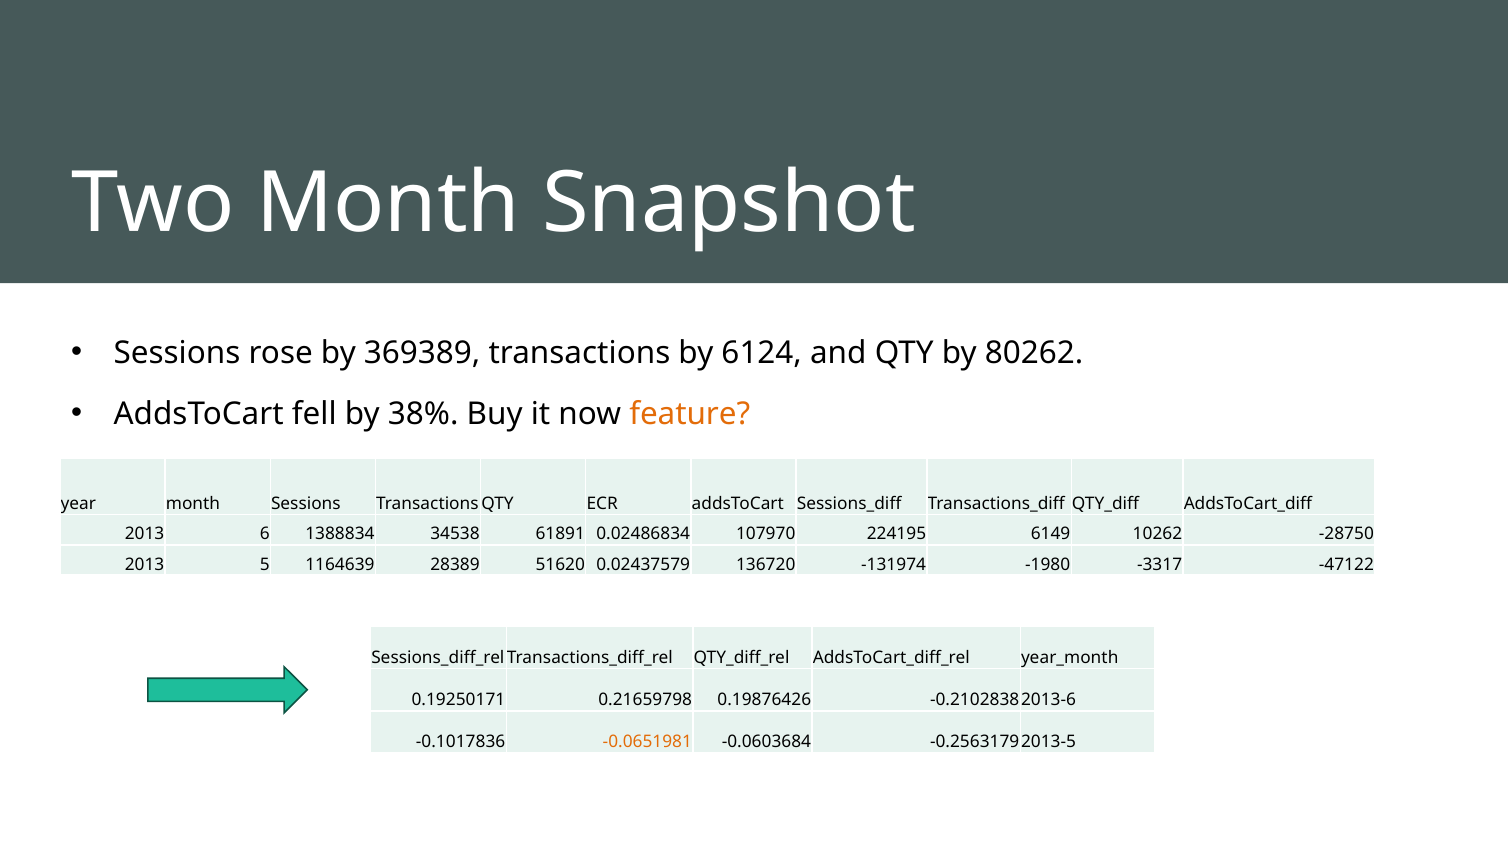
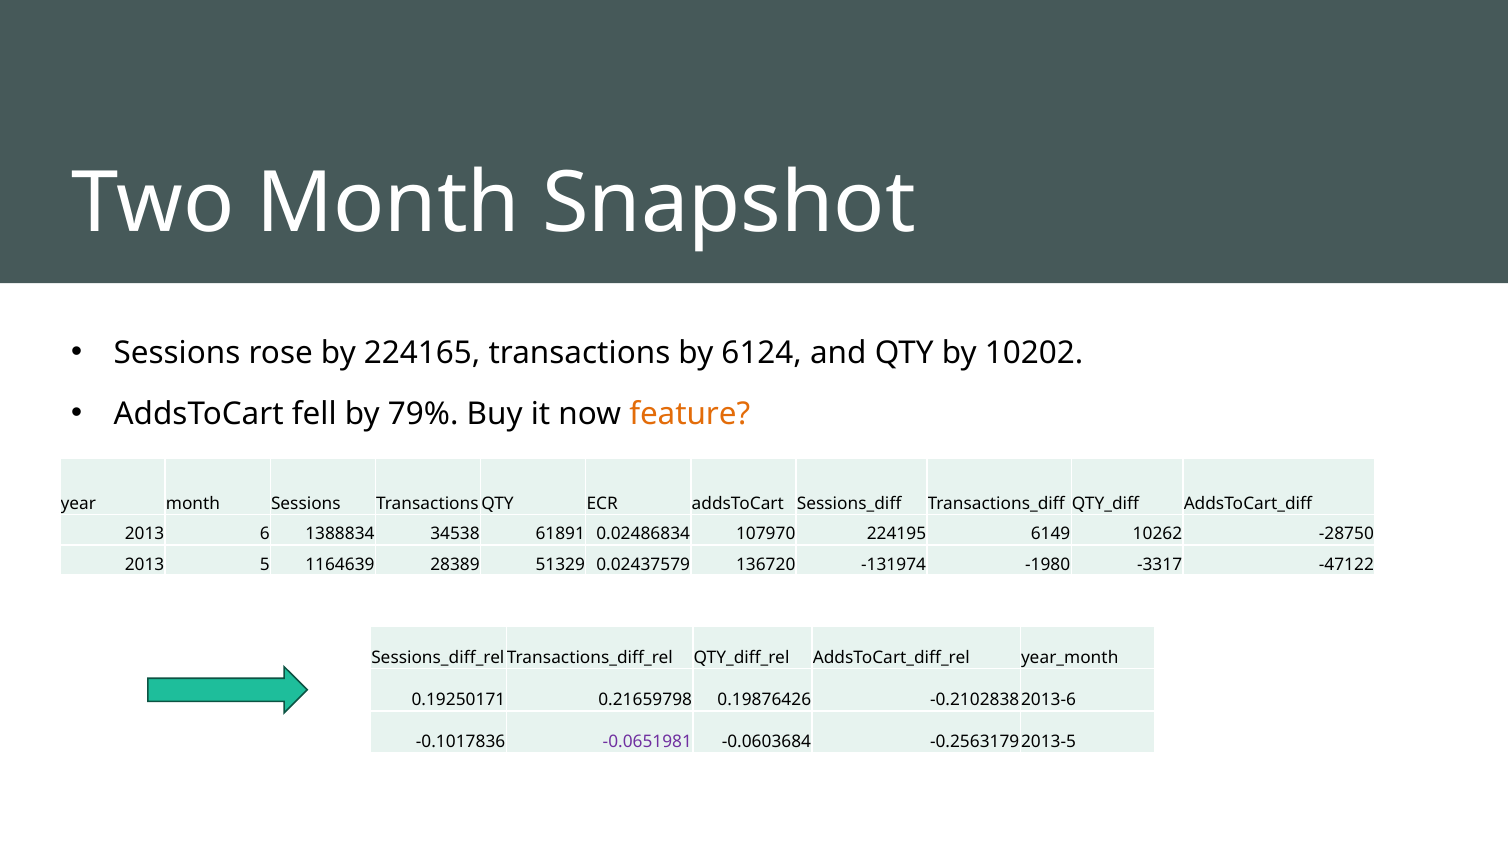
369389: 369389 -> 224165 (422, 353)
80262: 80262 -> 10202 (1034, 353)
38%: 38% -> 79% (423, 414)
51620: 51620 -> 51329 (560, 565)
-0.0651981 colour: orange -> purple (647, 742)
